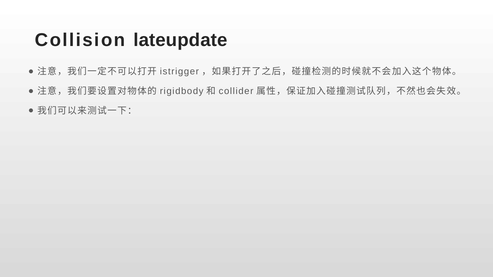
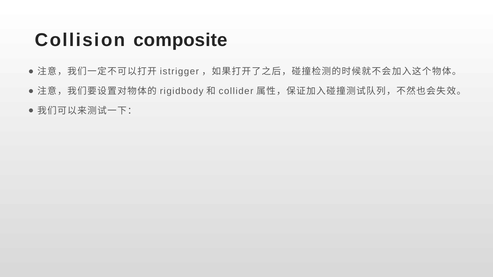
lateupdate: lateupdate -> composite (180, 40)
